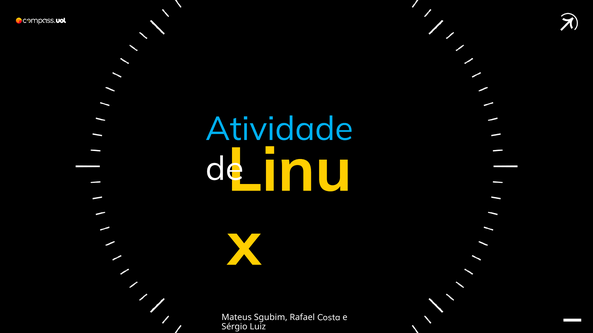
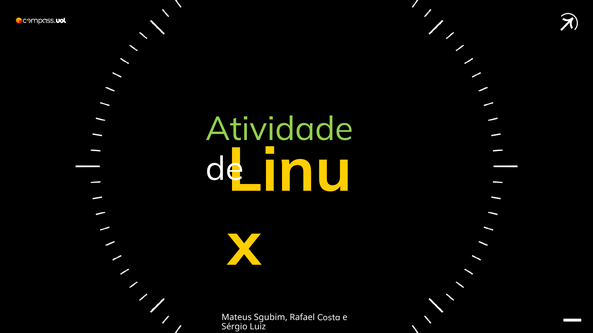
Atividade colour: light blue -> light green (279, 129)
